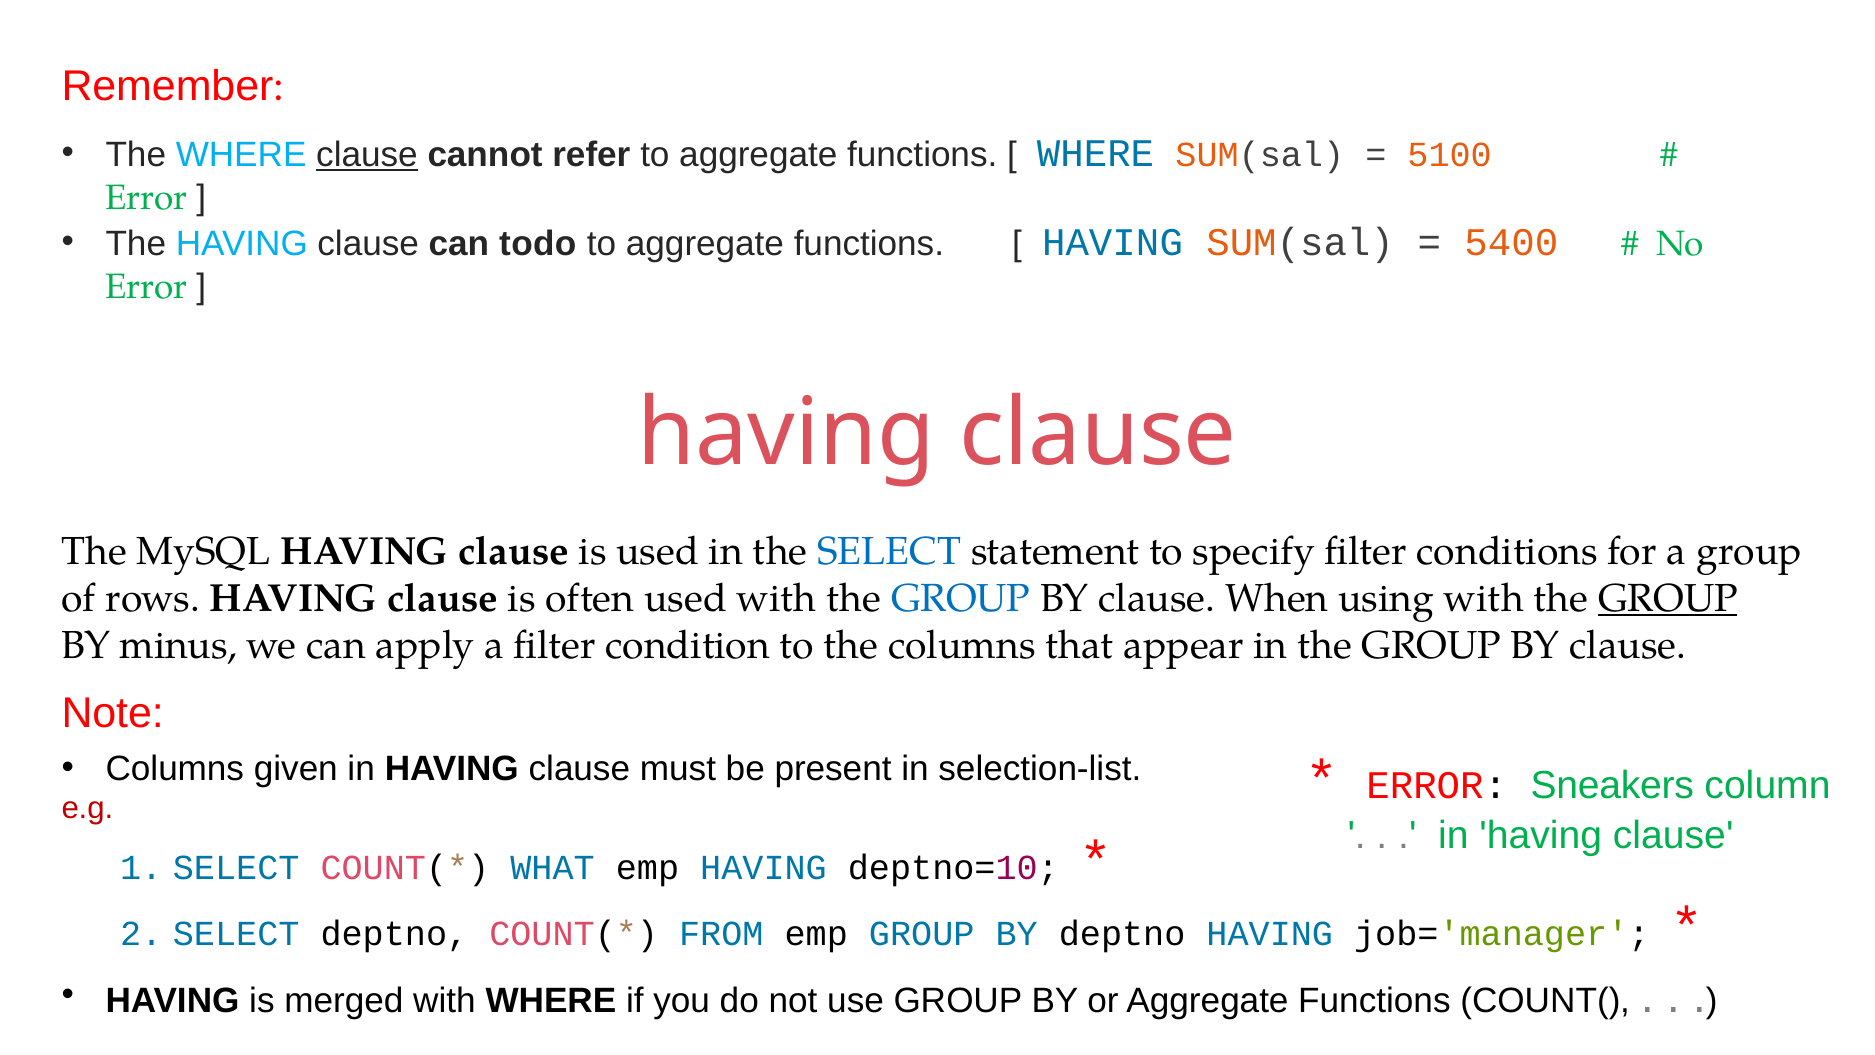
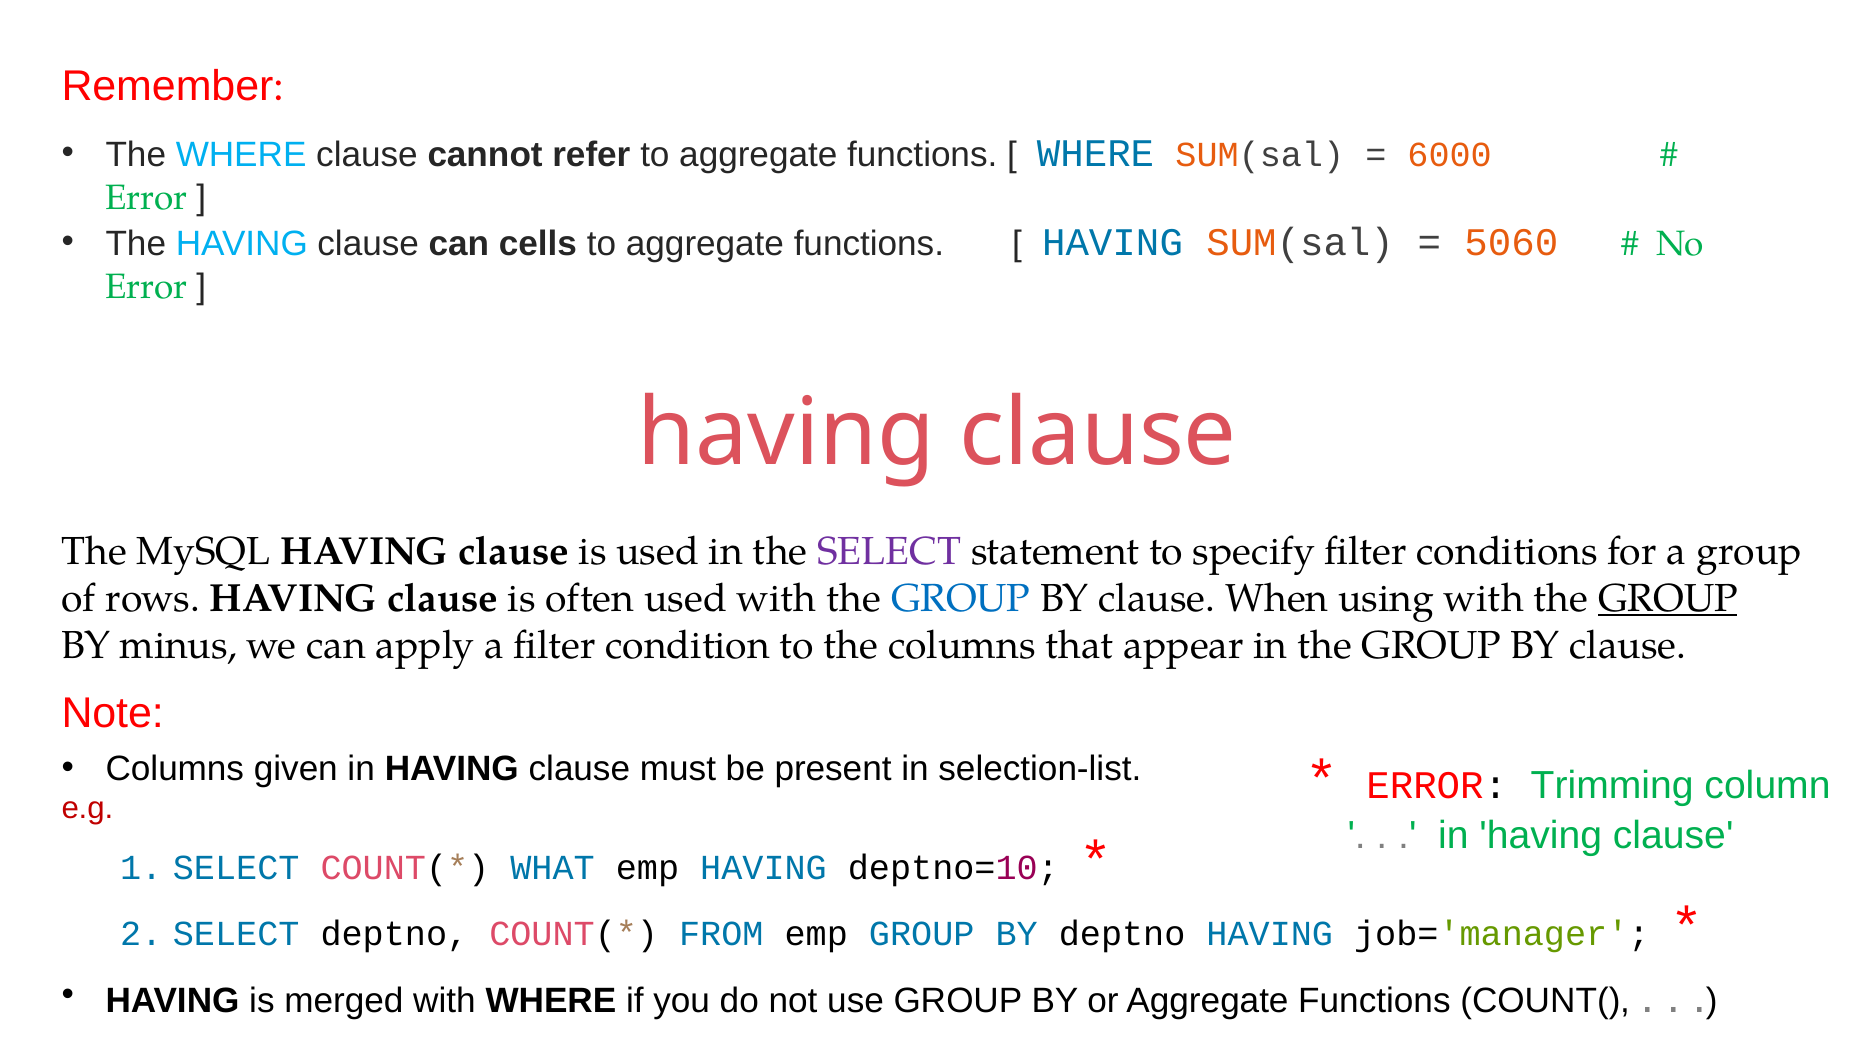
clause underline: present -> none (367, 155)
5100: 5100 -> 6000 (1450, 155)
todo: todo -> cells (538, 244)
5400: 5400 -> 5060 (1511, 243)
SELECT colour: blue -> purple (889, 551)
Sneakers: Sneakers -> Trimming (1612, 785)
